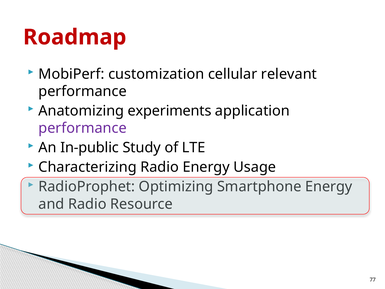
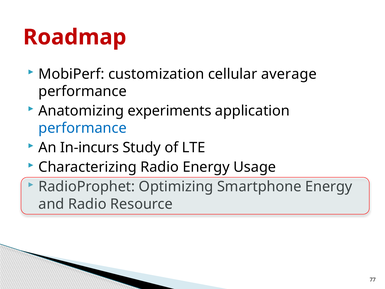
relevant: relevant -> average (289, 74)
performance colour: purple -> blue (83, 128)
In-public: In-public -> In-incurs (90, 148)
